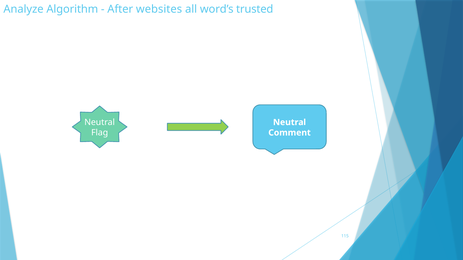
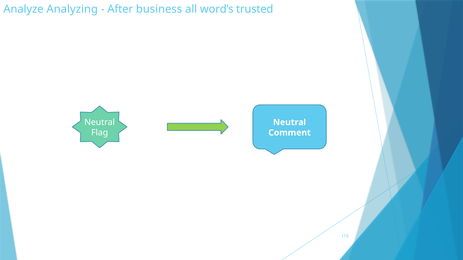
Algorithm: Algorithm -> Analyzing (72, 9)
websites: websites -> business (159, 9)
